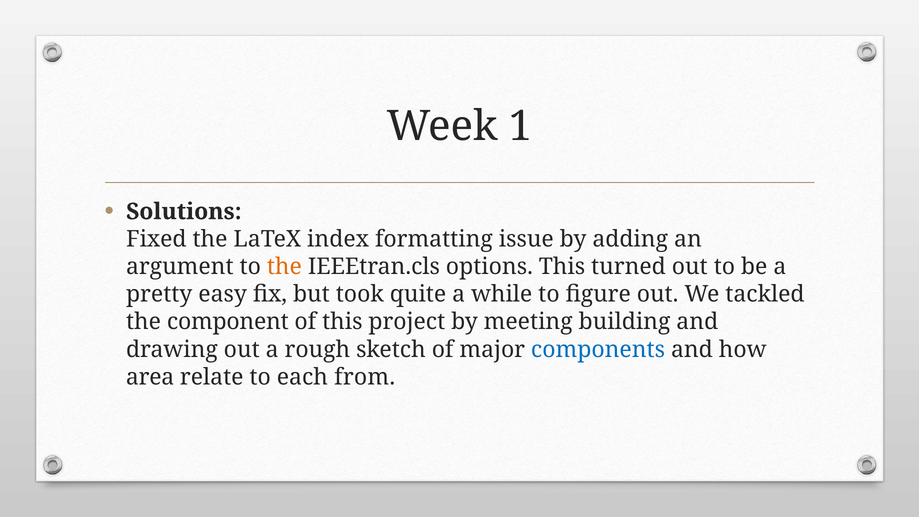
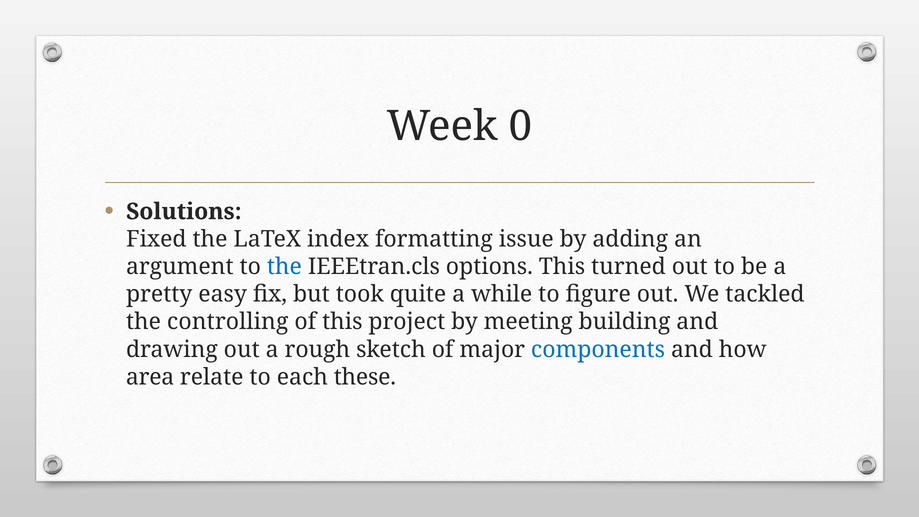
1: 1 -> 0 (521, 126)
the colour: orange -> blue (284, 267)
component: component -> controlling (228, 322)
from: from -> these (365, 377)
